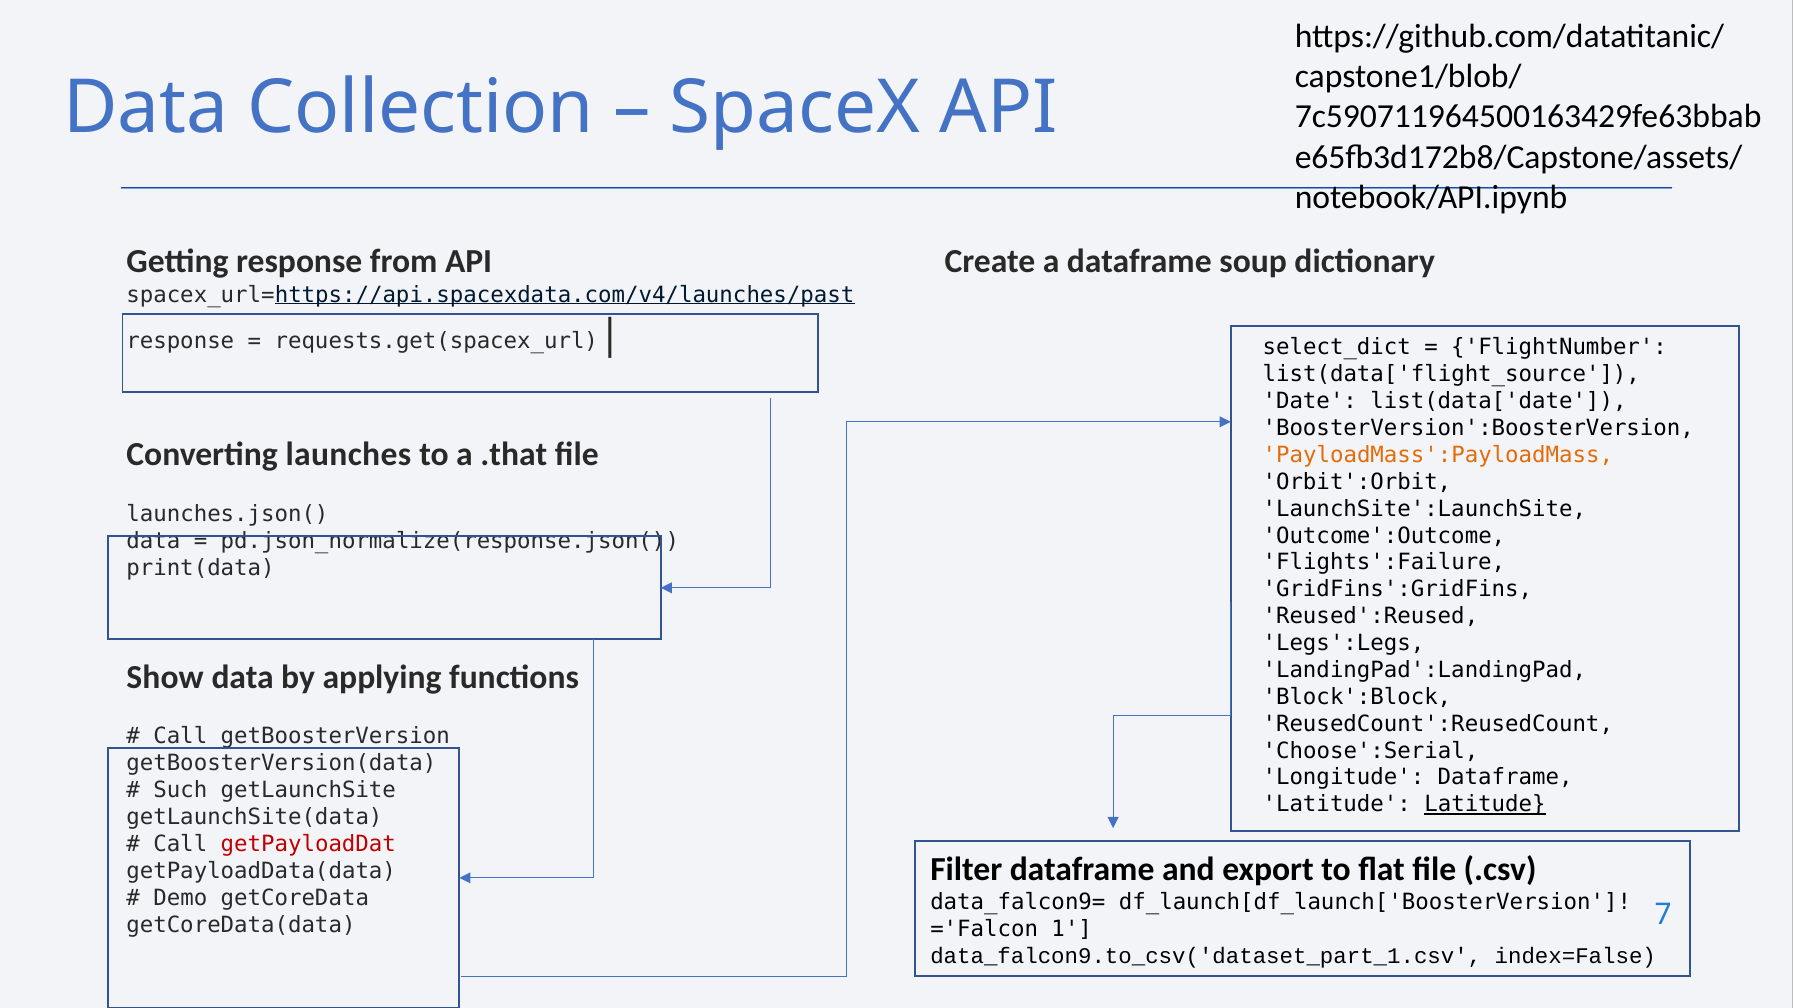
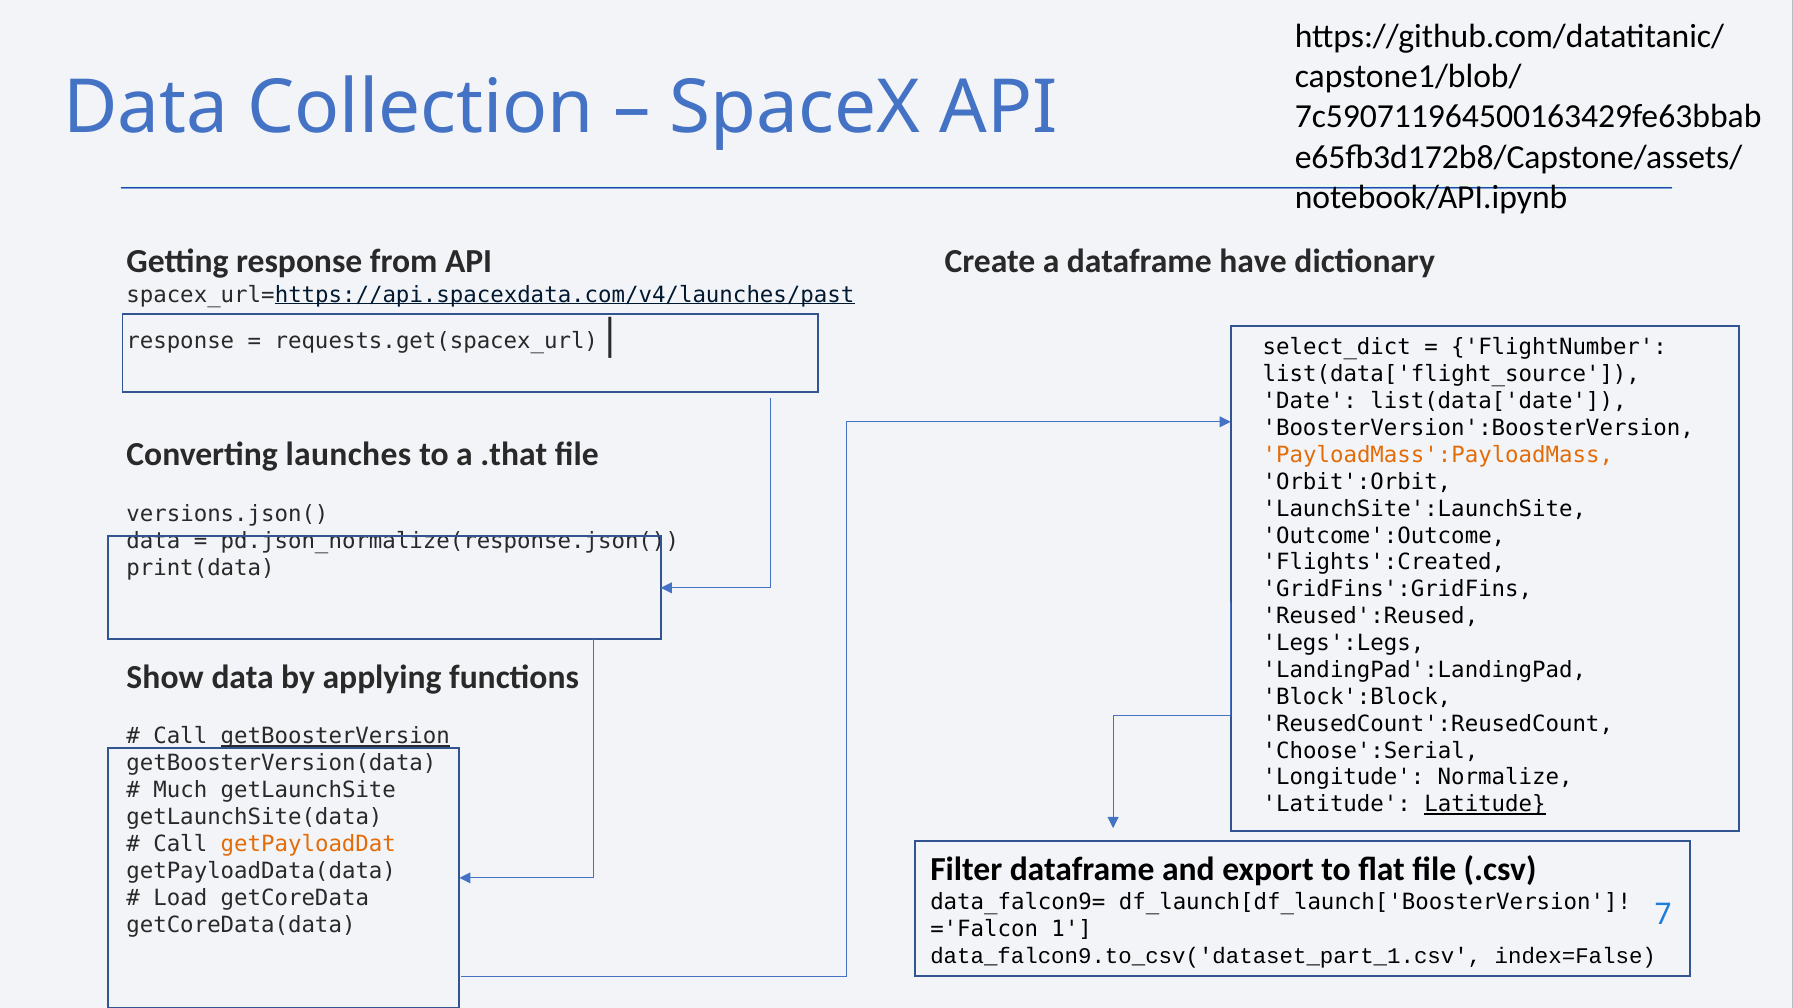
soup: soup -> have (1253, 261)
launches.json(: launches.json( -> versions.json( (227, 514)
Flights':Failure: Flights':Failure -> Flights':Created (1384, 563)
getBoosterVersion underline: none -> present (335, 737)
Longitude Dataframe: Dataframe -> Normalize (1505, 778)
Such: Such -> Much (180, 791)
getPayloadDat colour: red -> orange (308, 844)
Demo: Demo -> Load (180, 898)
